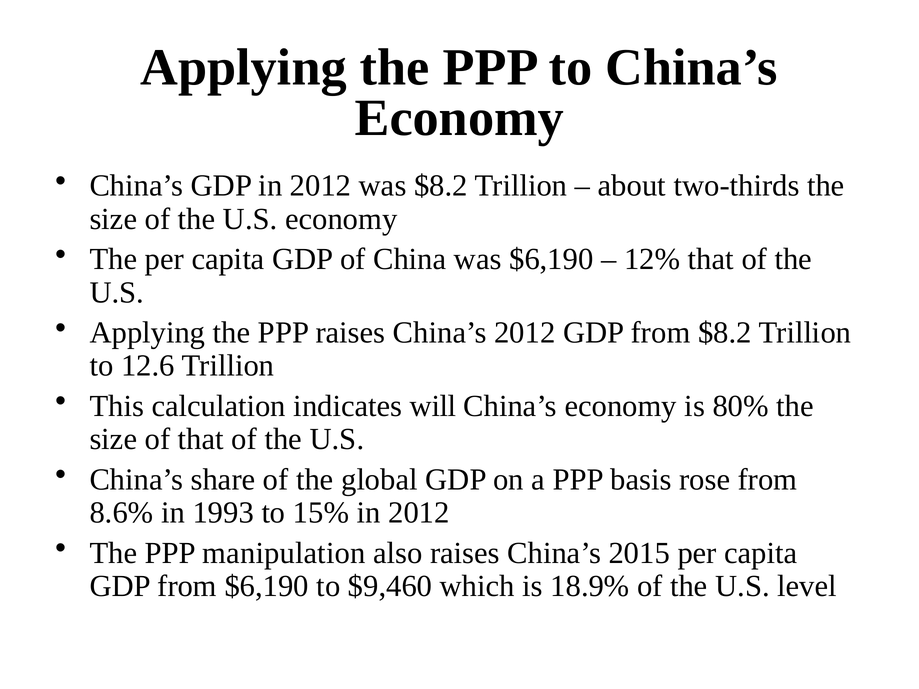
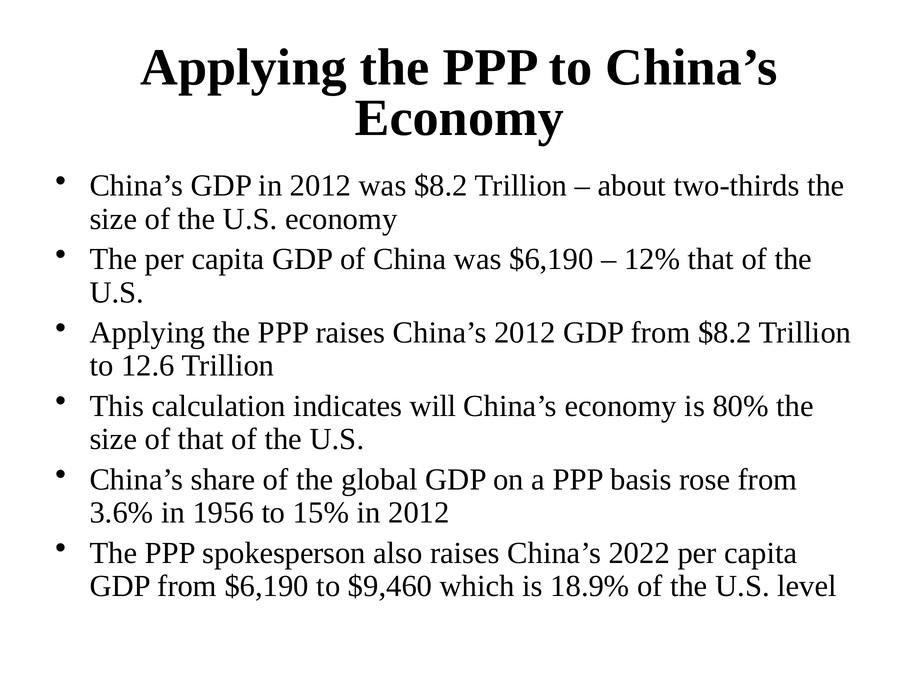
8.6%: 8.6% -> 3.6% (122, 513)
1993: 1993 -> 1956 (223, 513)
manipulation: manipulation -> spokesperson (284, 553)
2015: 2015 -> 2022 (639, 553)
